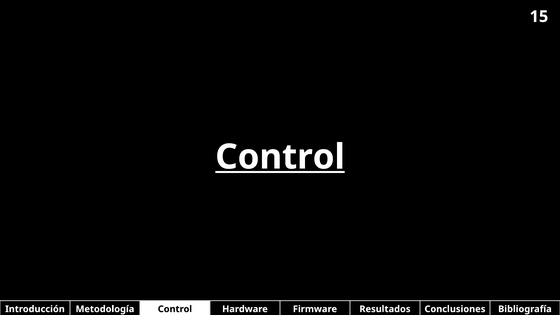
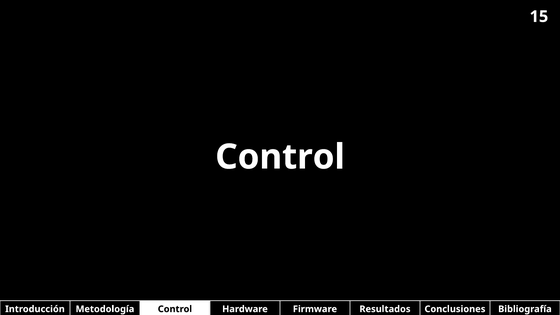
Control underline: present -> none (280, 157)
